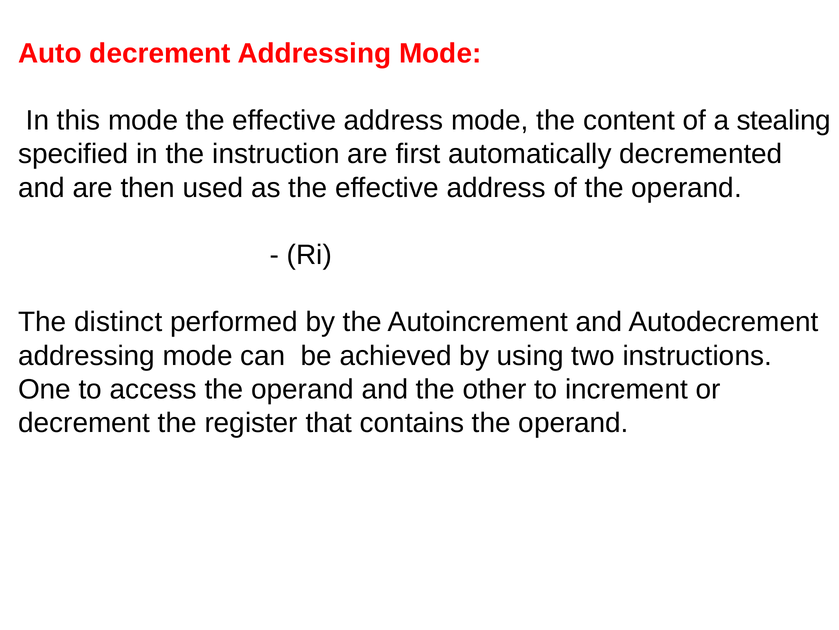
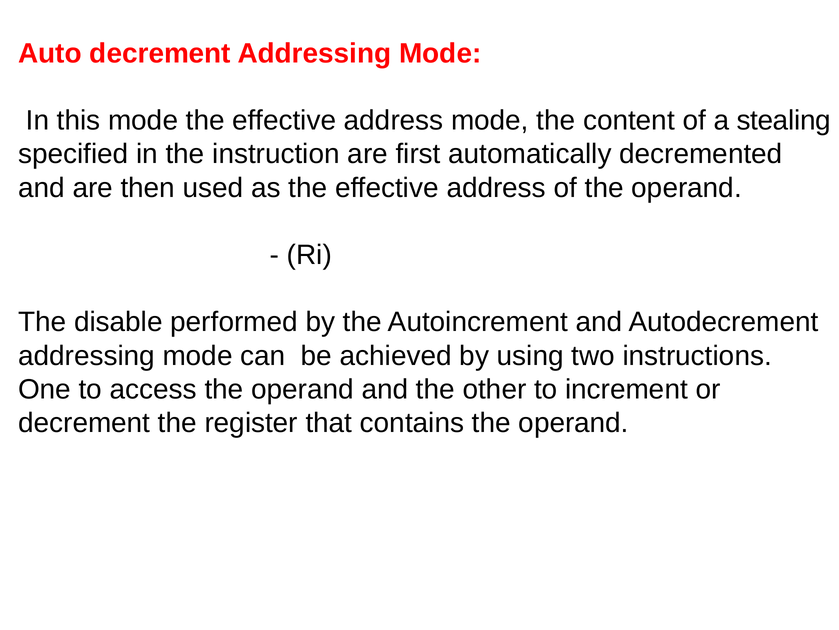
distinct: distinct -> disable (118, 322)
